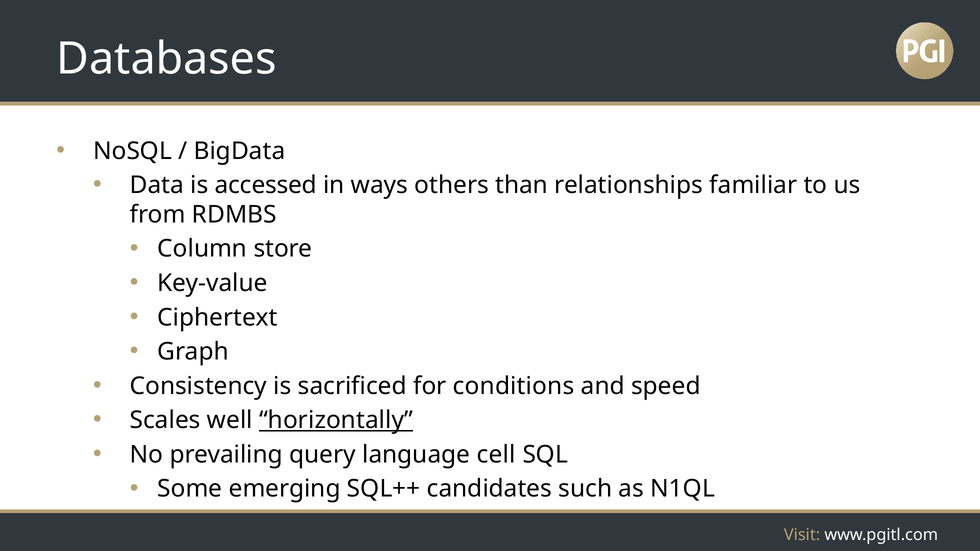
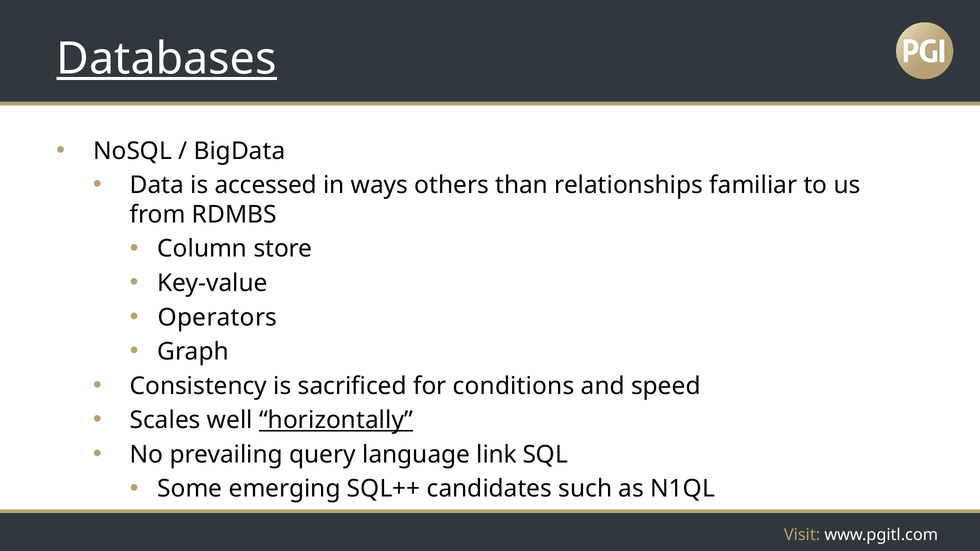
Databases underline: none -> present (167, 59)
Ciphertext: Ciphertext -> Operators (217, 318)
cell: cell -> link (497, 455)
